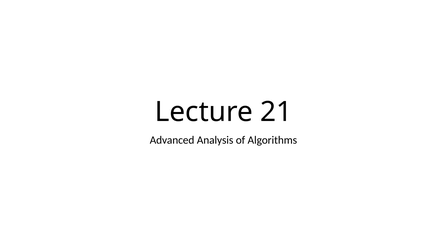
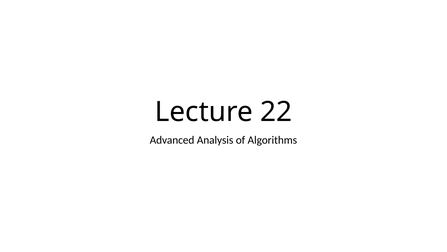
21: 21 -> 22 (276, 112)
